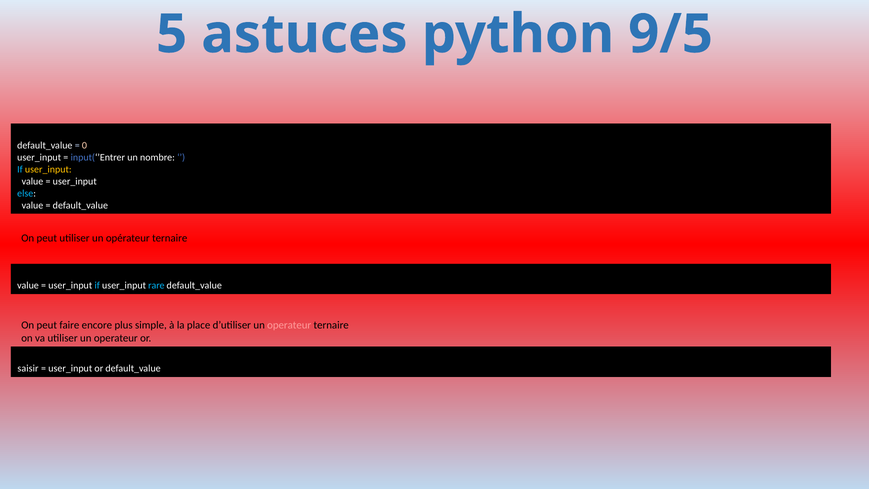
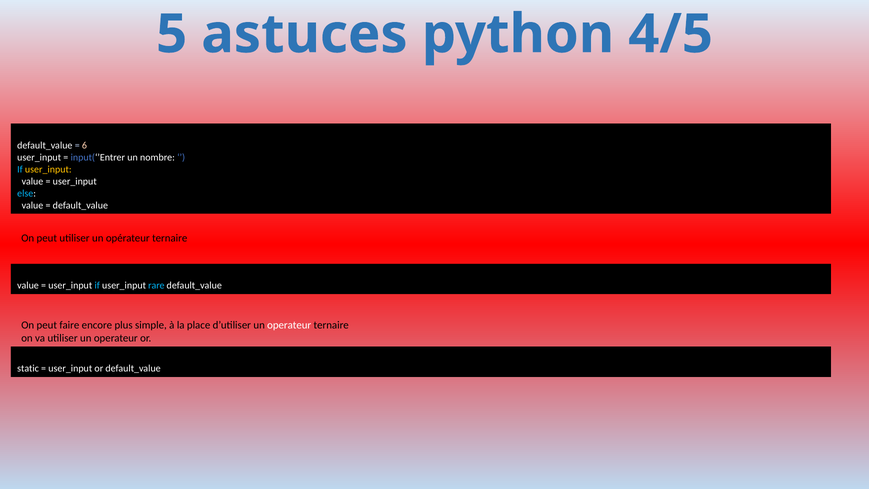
9/5: 9/5 -> 4/5 (671, 34)
0: 0 -> 6 (84, 145)
operateur colour: pink -> white (289, 325)
saisir: saisir -> static (28, 368)
